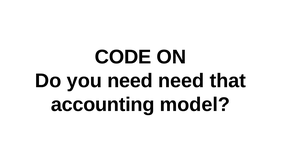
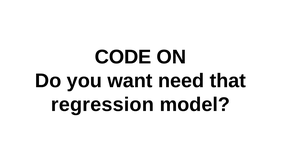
you need: need -> want (130, 81)
accounting: accounting -> regression (102, 105)
